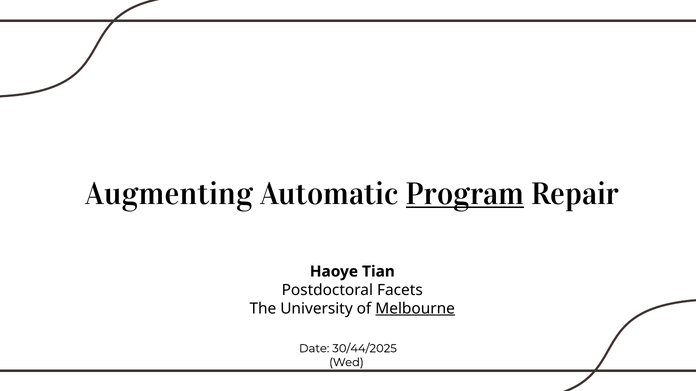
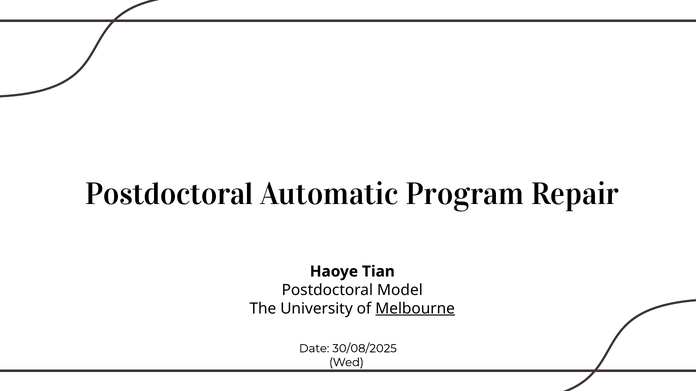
Augmenting: Augmenting -> Postdoctoral (169, 194)
Program underline: present -> none (465, 194)
Facets: Facets -> Model (400, 290)
30/44/2025: 30/44/2025 -> 30/08/2025 (365, 349)
